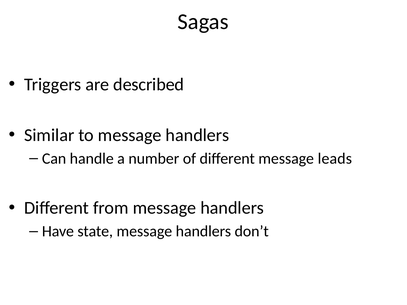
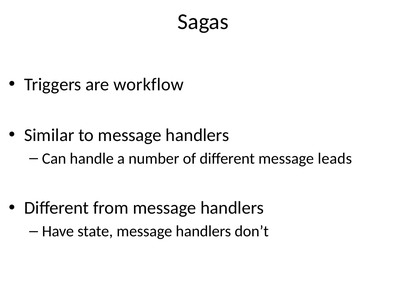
described: described -> workflow (149, 85)
